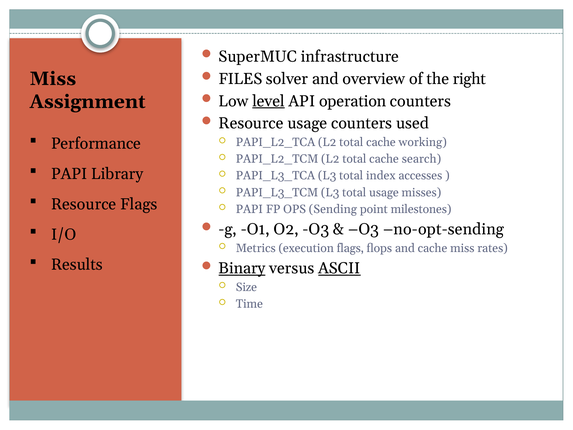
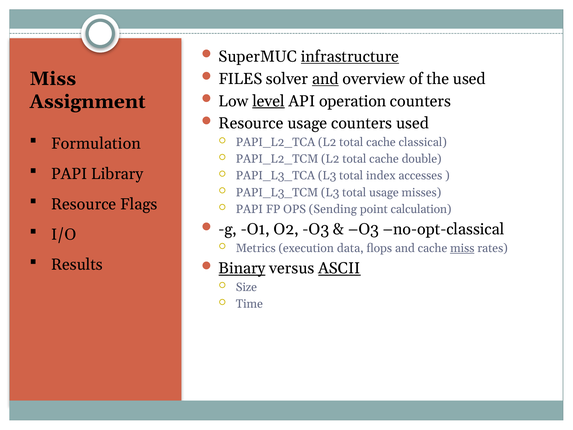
infrastructure underline: none -> present (350, 56)
and underline: none -> present (325, 79)
the right: right -> used (469, 79)
Performance: Performance -> Formulation (96, 143)
working: working -> classical (423, 142)
search: search -> double (422, 159)
milestones: milestones -> calculation (421, 209)
no-opt-sending: no-opt-sending -> no-opt-classical (444, 229)
execution flags: flags -> data (350, 248)
miss underline: none -> present (462, 248)
